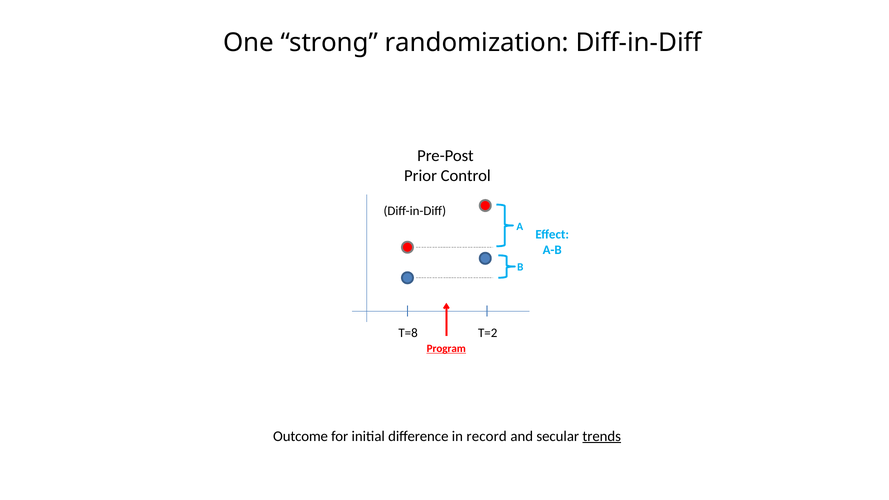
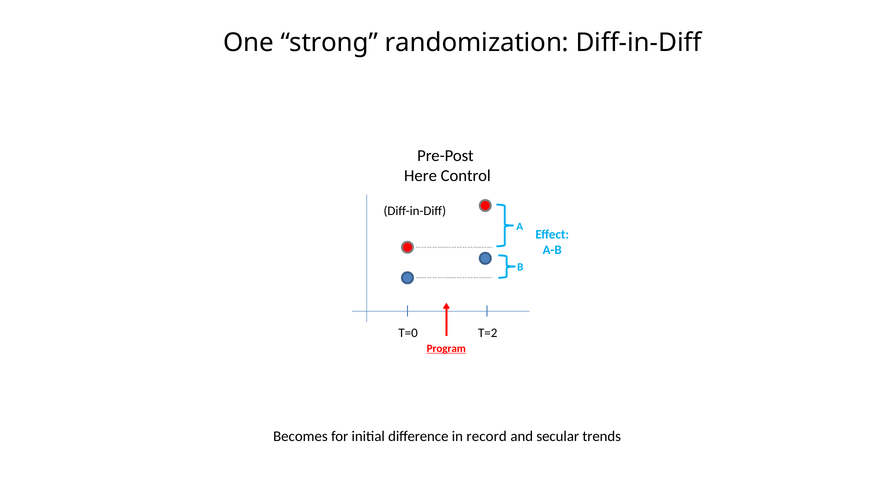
Prior: Prior -> Here (420, 176)
T=8: T=8 -> T=0 (408, 333)
Outcome: Outcome -> Becomes (300, 436)
trends underline: present -> none (602, 436)
